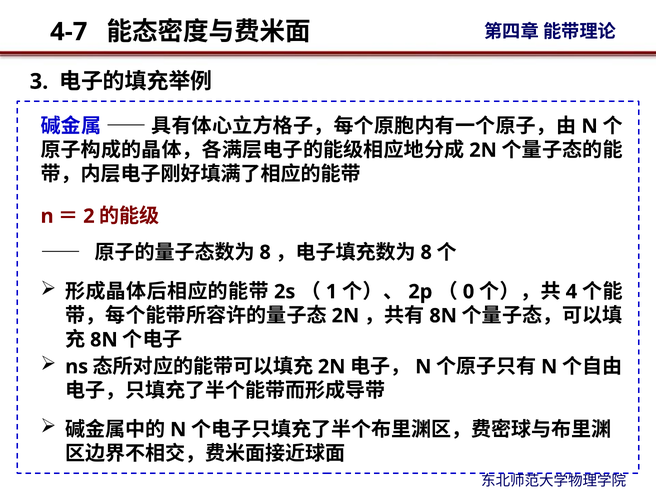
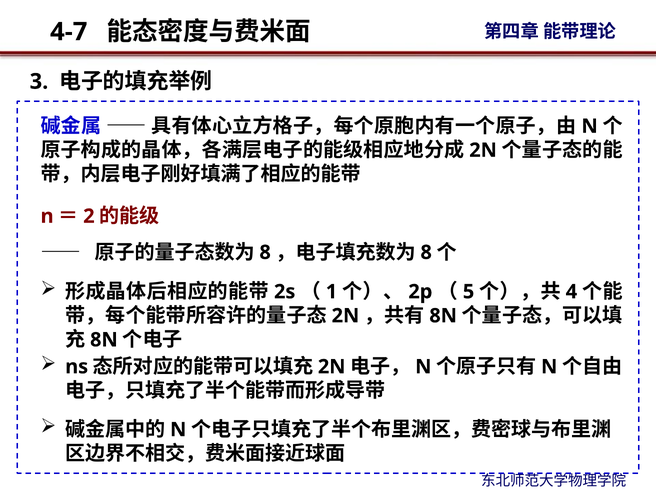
0: 0 -> 5 (469, 292)
